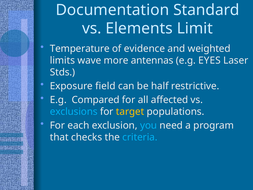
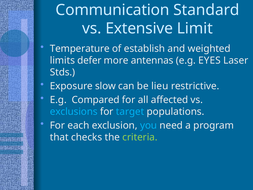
Documentation: Documentation -> Communication (113, 10)
Elements: Elements -> Extensive (139, 28)
evidence: evidence -> establish (144, 49)
wave: wave -> defer (89, 60)
field: field -> slow (105, 86)
half: half -> lieu (160, 86)
target colour: yellow -> light blue (130, 112)
criteria colour: light blue -> light green (140, 137)
